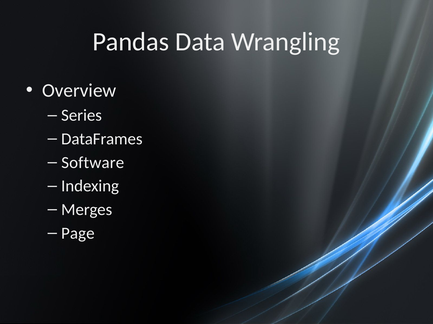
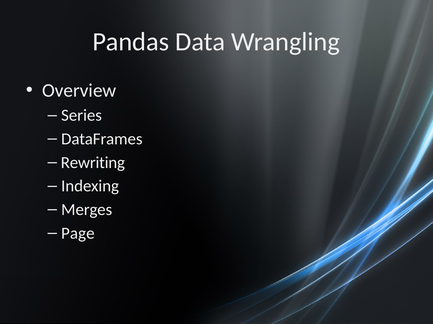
Software: Software -> Rewriting (93, 163)
